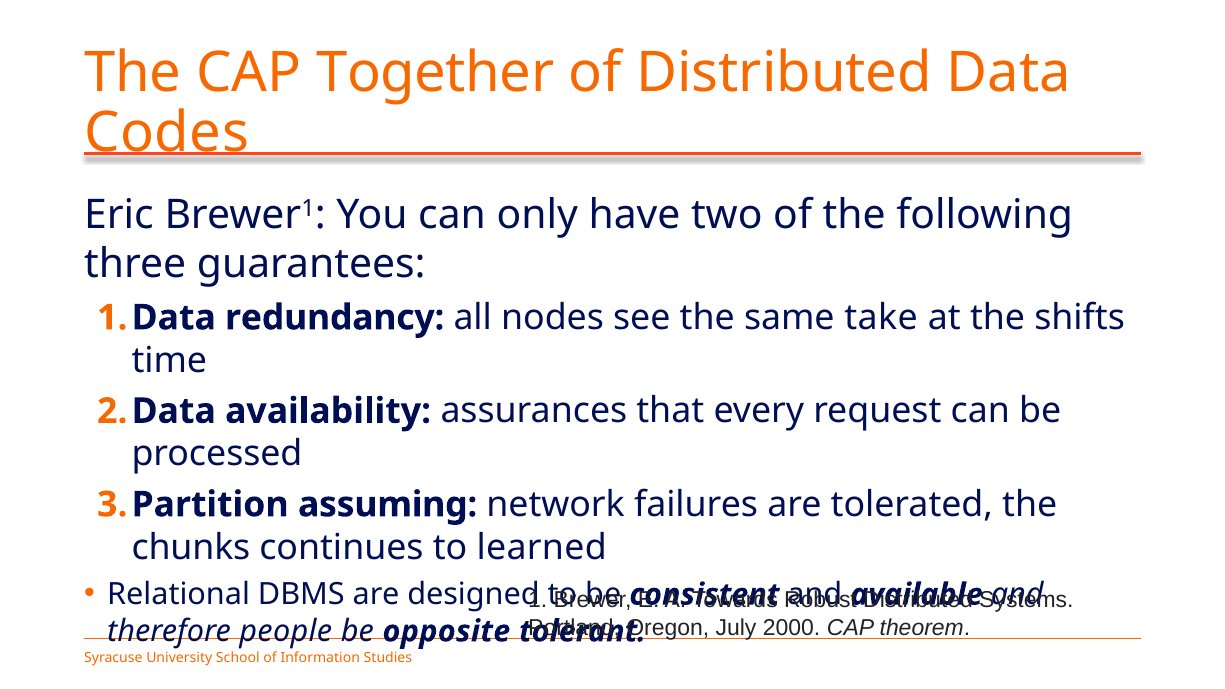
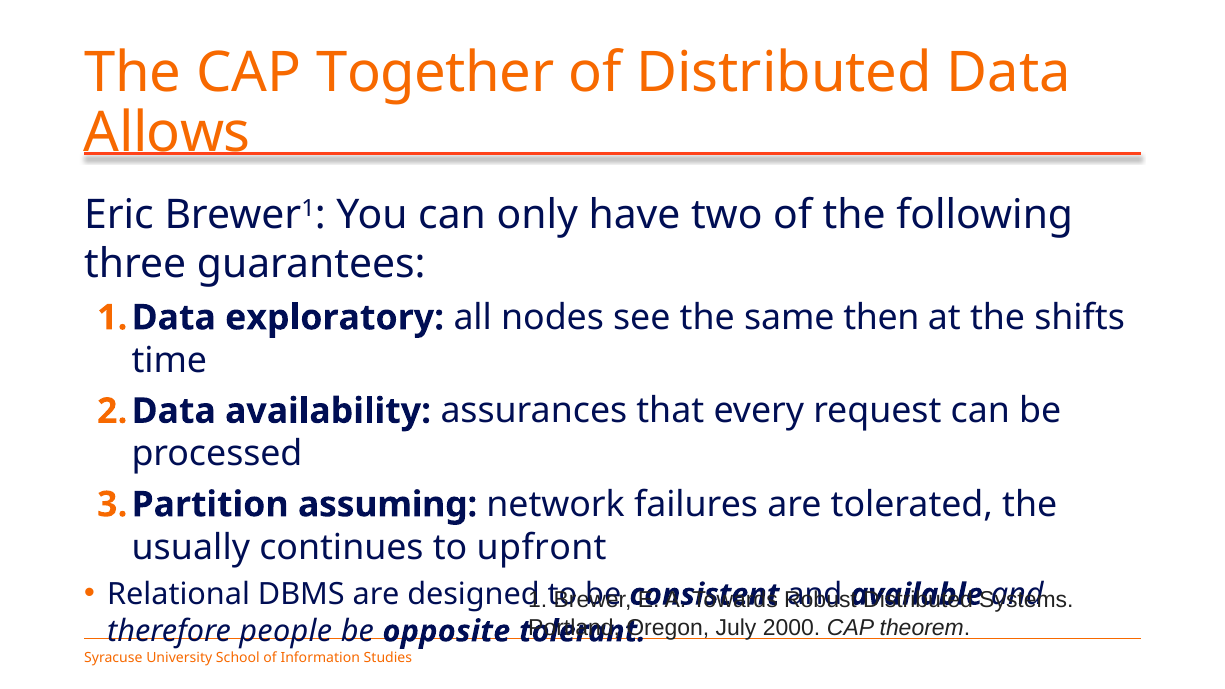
Codes: Codes -> Allows (167, 133)
redundancy: redundancy -> exploratory (335, 318)
take: take -> then (881, 318)
chunks: chunks -> usually (191, 547)
learned: learned -> upfront (542, 547)
